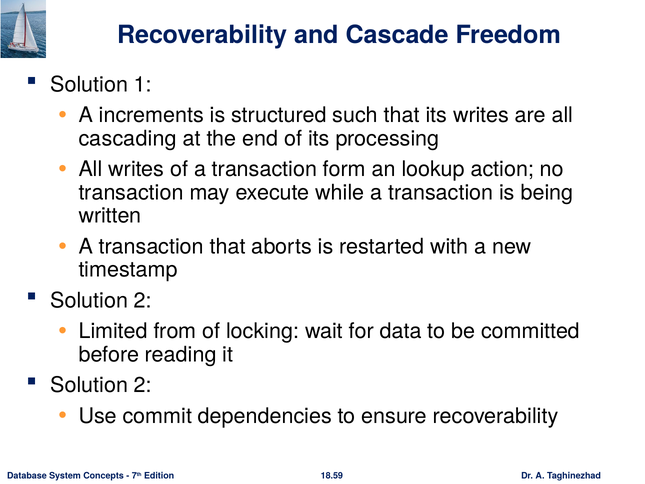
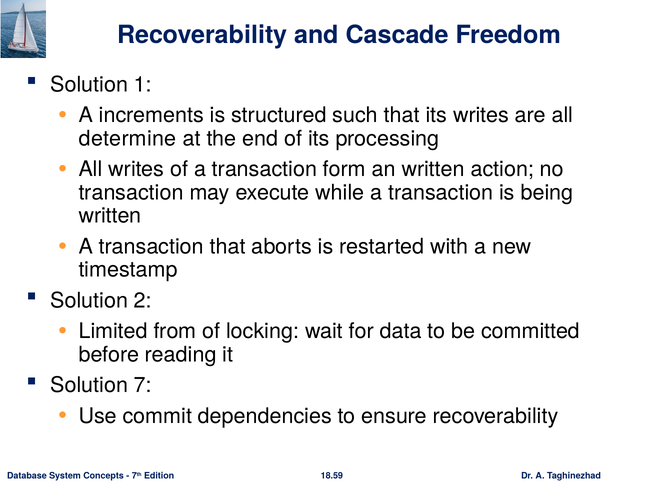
cascading: cascading -> determine (128, 139)
an lookup: lookup -> written (433, 169)
2: 2 -> 7 (143, 385)
